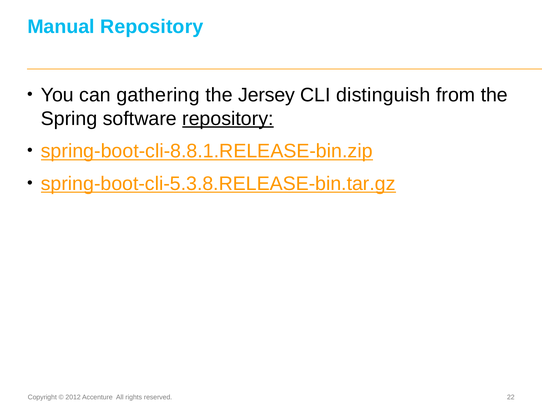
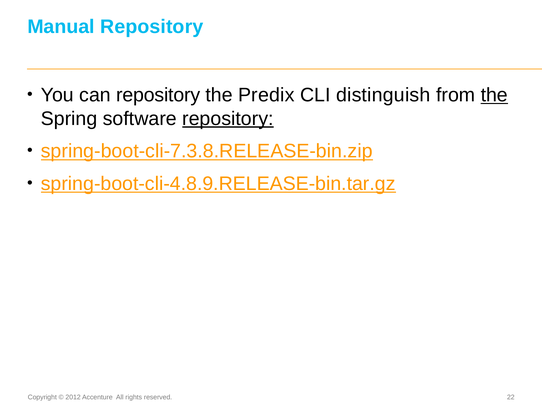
can gathering: gathering -> repository (158, 95)
Jersey: Jersey -> Predix (266, 95)
the underline: none -> present (494, 95)
spring-boot-cli-8.8.1.RELEASE-bin.zip: spring-boot-cli-8.8.1.RELEASE-bin.zip -> spring-boot-cli-7.3.8.RELEASE-bin.zip (207, 151)
spring-boot-cli-5.3.8.RELEASE-bin.tar.gz: spring-boot-cli-5.3.8.RELEASE-bin.tar.gz -> spring-boot-cli-4.8.9.RELEASE-bin.tar.gz (218, 183)
